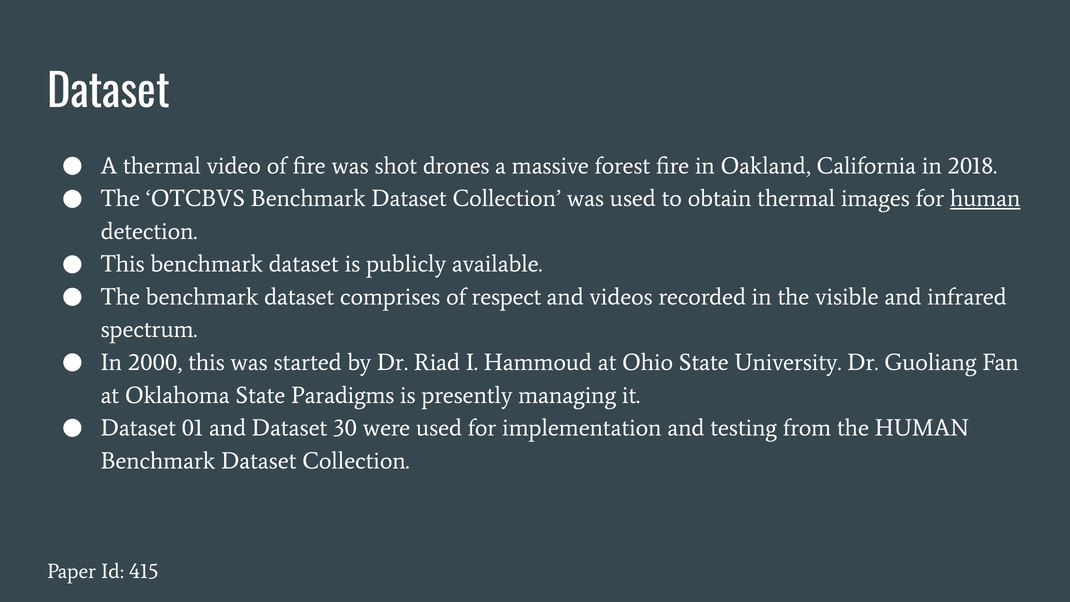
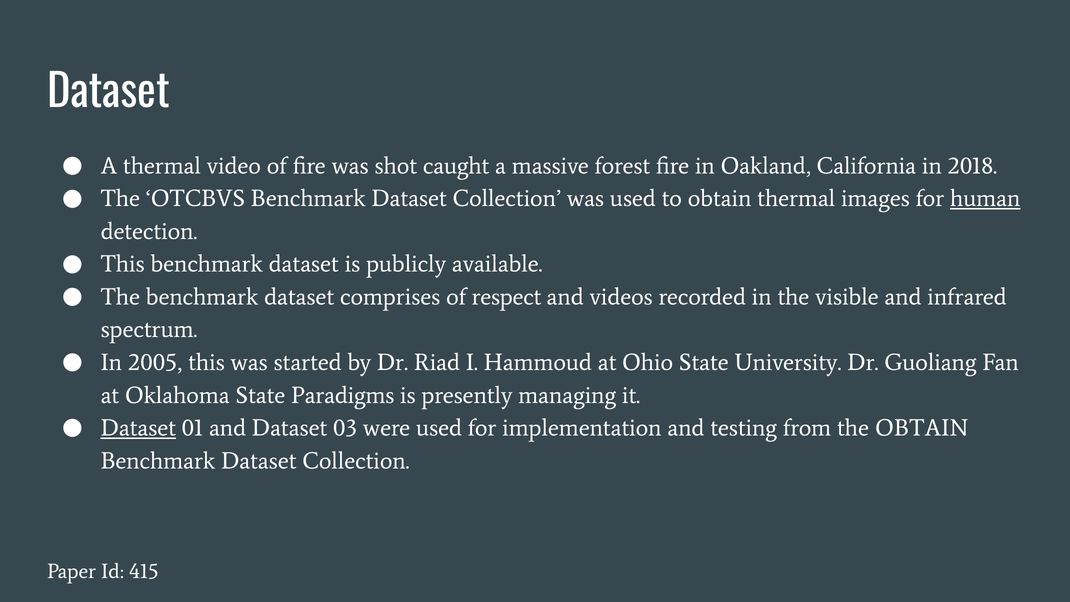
drones: drones -> caught (456, 166)
2000: 2000 -> 2005 (155, 362)
Dataset underline: none -> present (138, 428)
30: 30 -> 03 (345, 428)
the HUMAN: HUMAN -> OBTAIN (922, 428)
